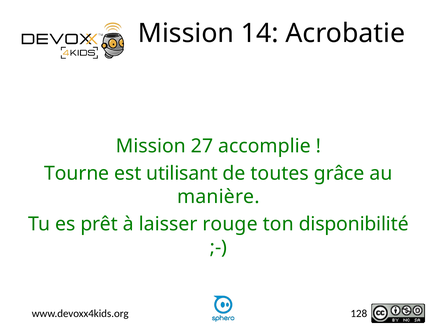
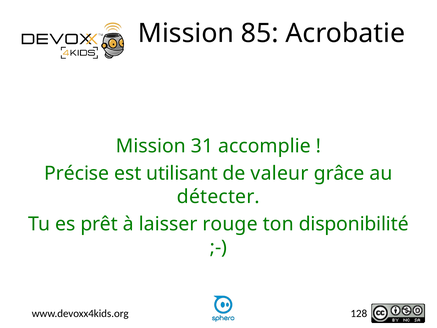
14: 14 -> 85 (260, 33)
27: 27 -> 31 (202, 146)
Tourne: Tourne -> Précise (77, 173)
toutes: toutes -> valeur (280, 173)
manière: manière -> détecter (218, 197)
